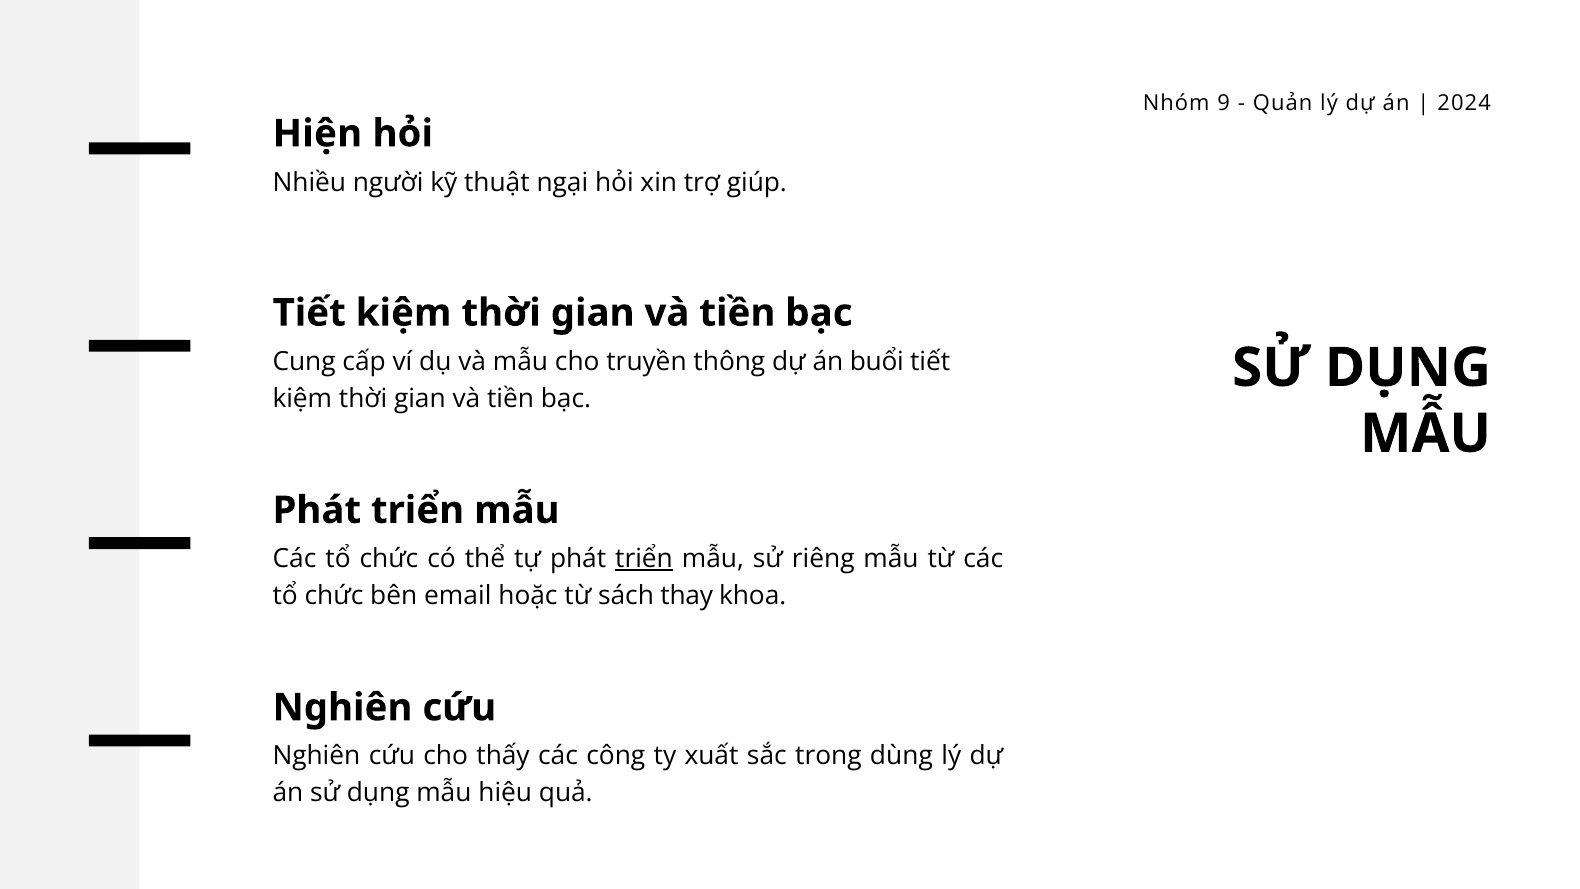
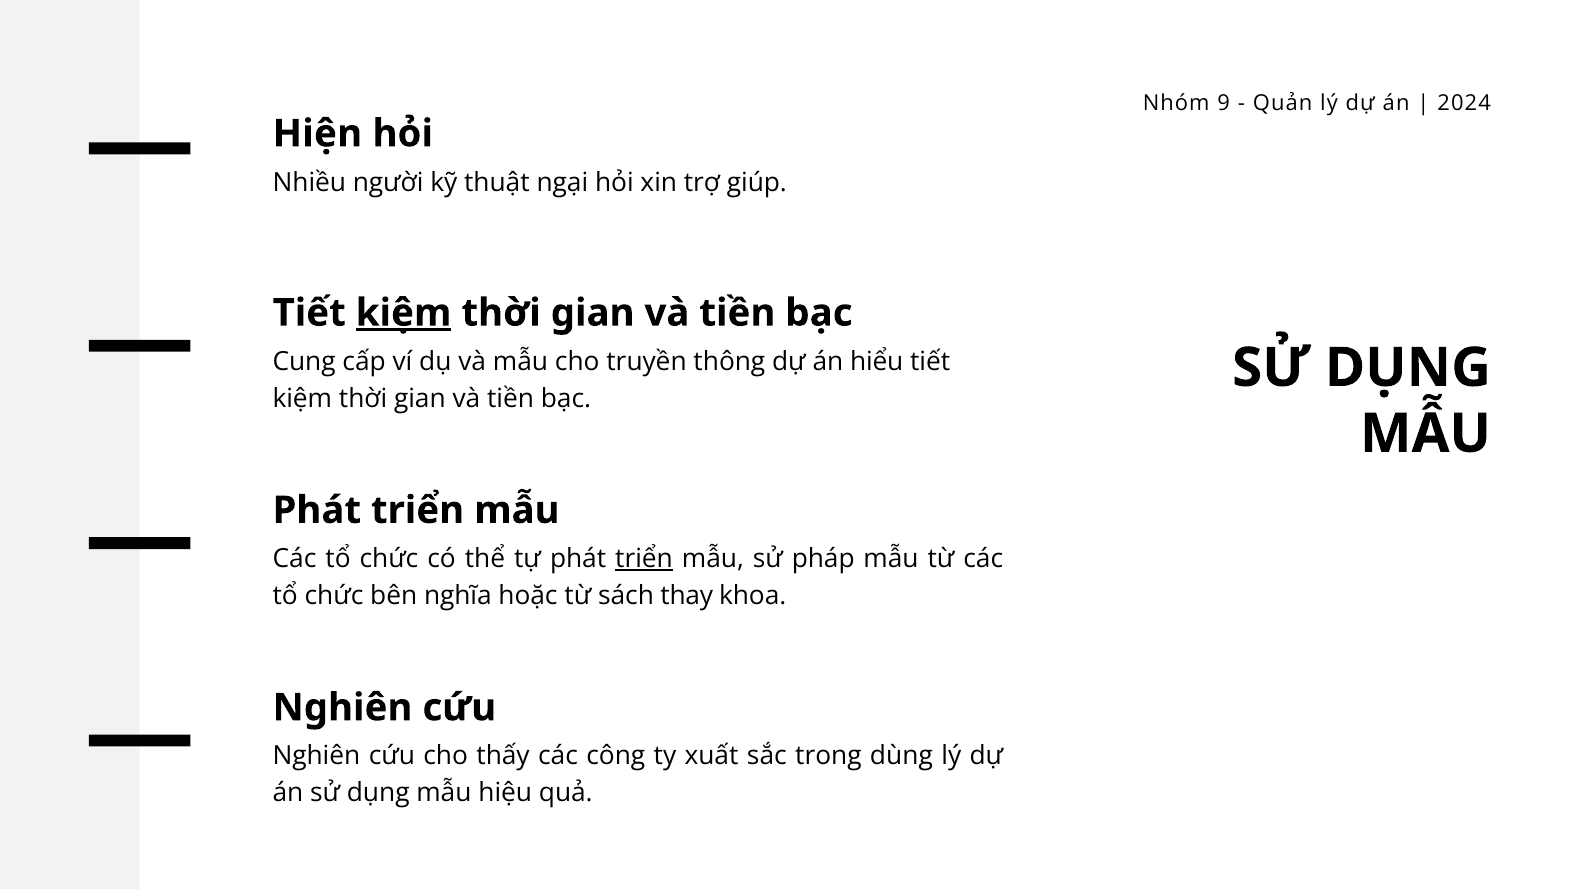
kiệm underline: none -> present (404, 313)
buổi: buổi -> hiểu (877, 361)
riêng: riêng -> pháp (823, 559)
email: email -> nghĩa (458, 596)
